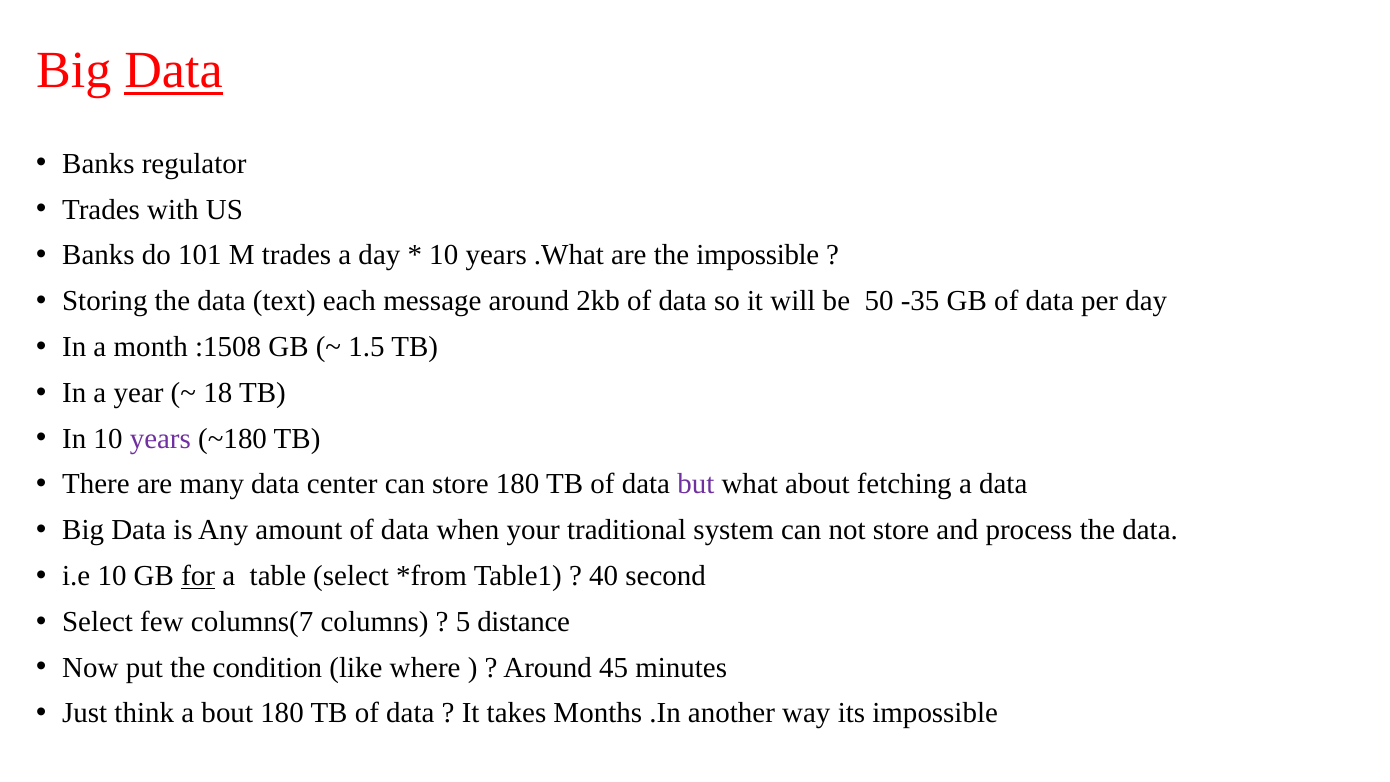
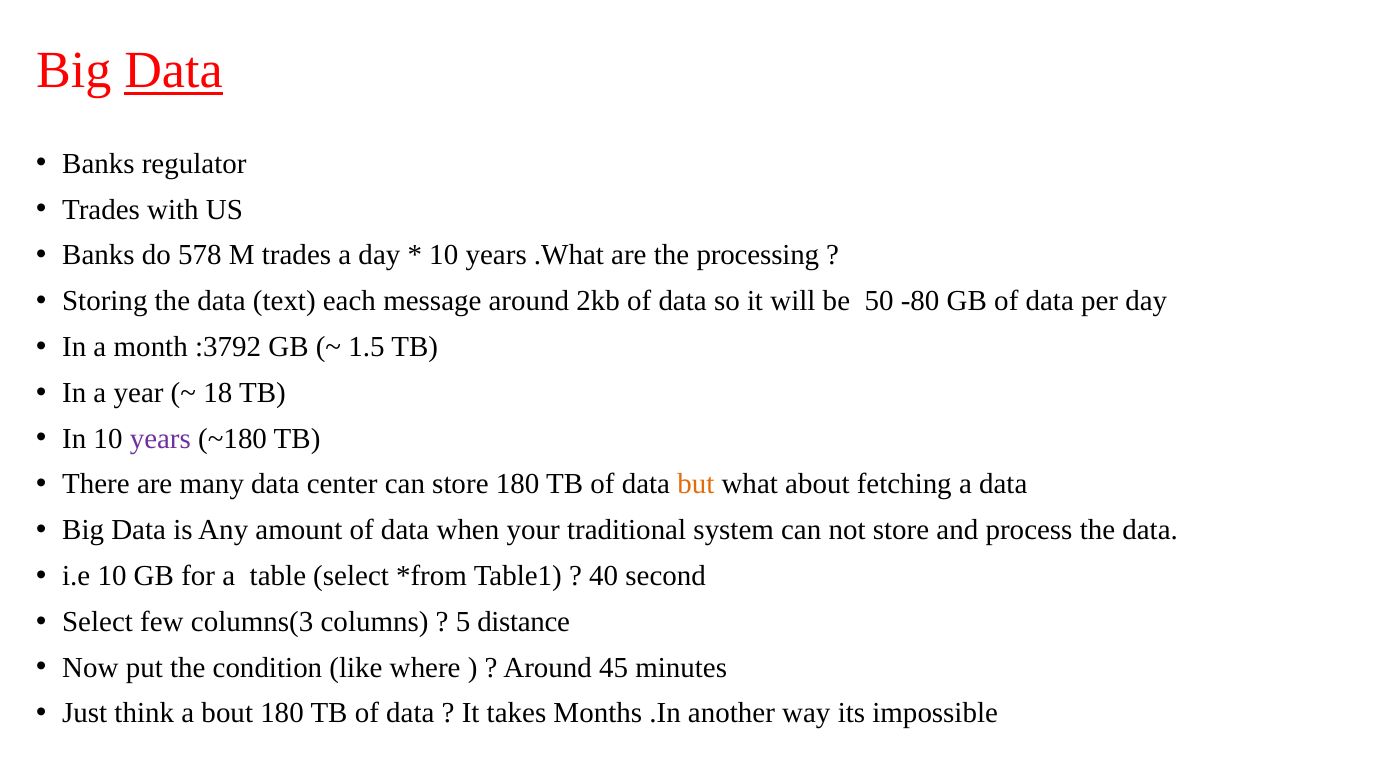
101: 101 -> 578 (200, 255)
the impossible: impossible -> processing (758, 255)
-35: -35 -> -80 (920, 301)
:1508: :1508 -> :3792 (228, 347)
but colour: purple -> orange (696, 484)
for underline: present -> none (198, 576)
columns(7: columns(7 -> columns(3 (252, 622)
